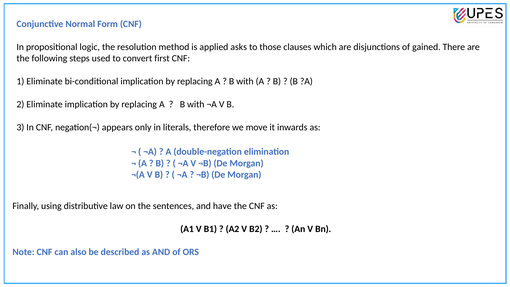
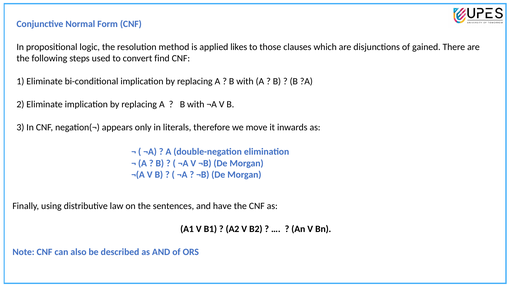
asks: asks -> likes (239, 47)
first: first -> find (162, 58)
